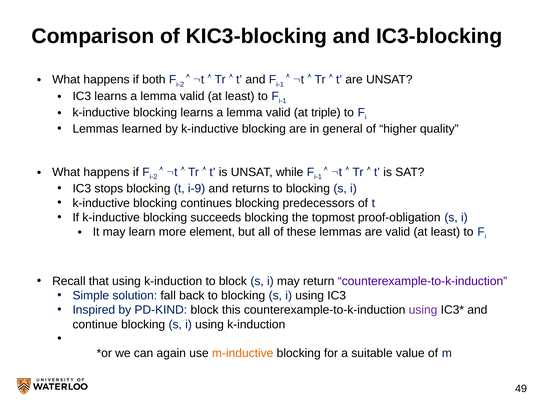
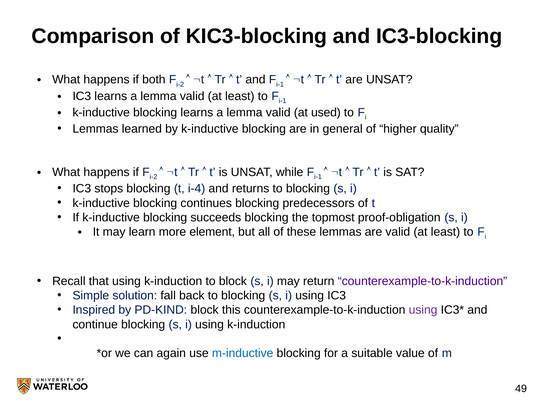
triple: triple -> used (326, 113)
i-9: i-9 -> i-4 (197, 189)
m-inductive colour: orange -> blue (243, 354)
